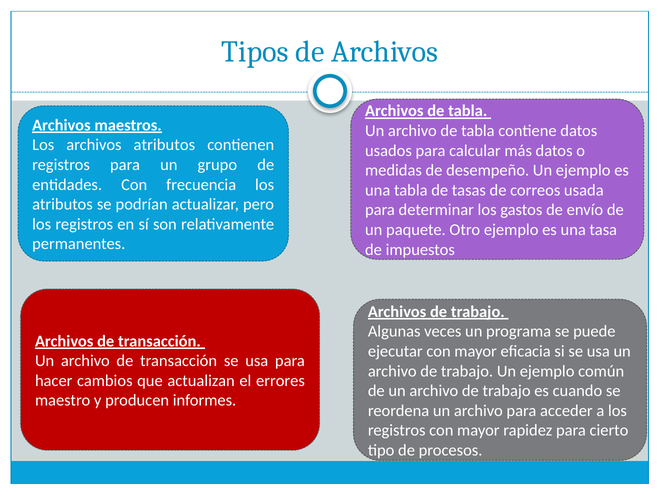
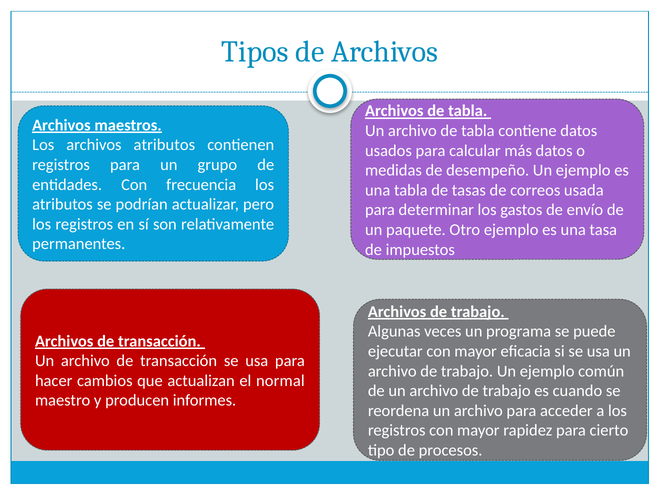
errores: errores -> normal (280, 381)
